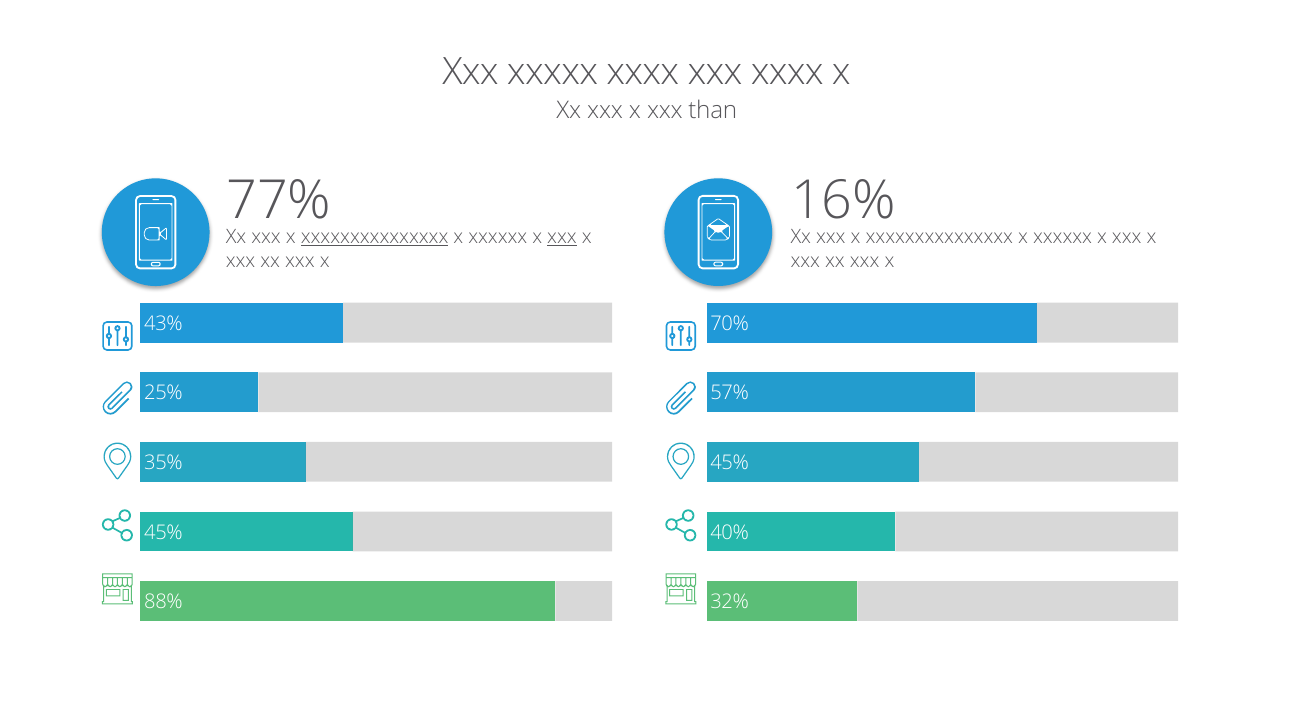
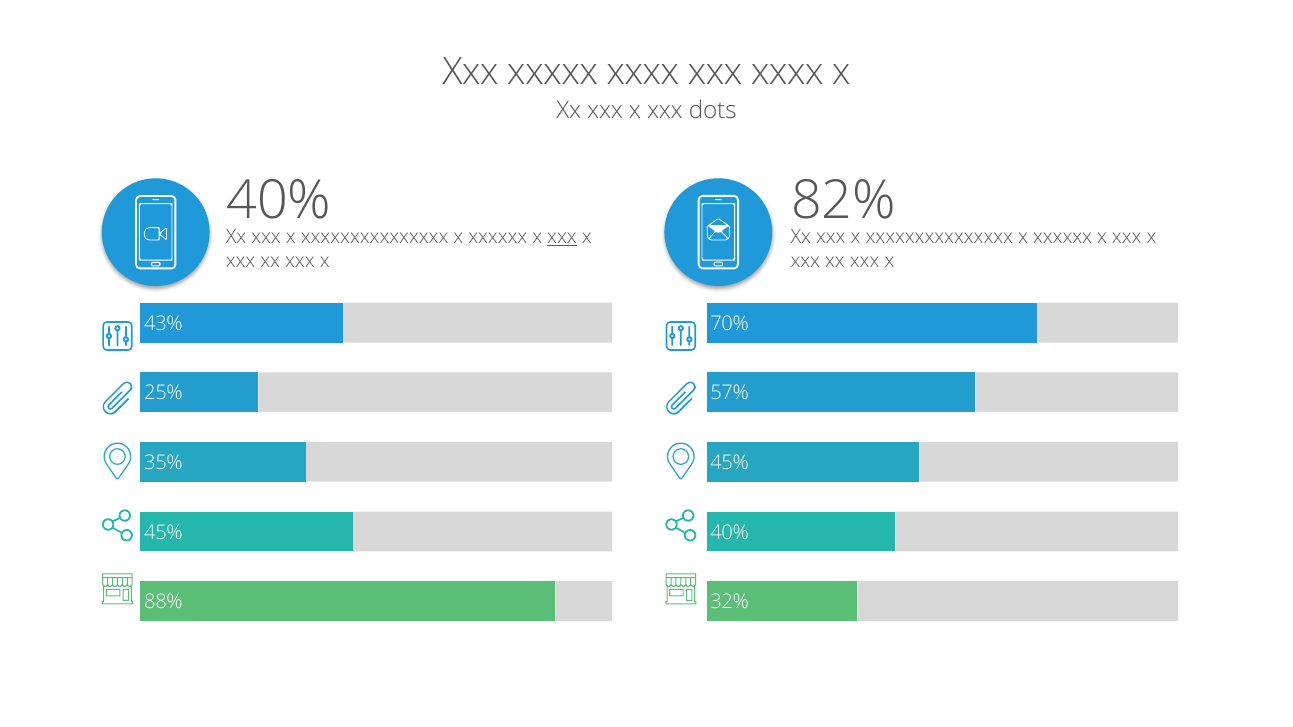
than: than -> dots (713, 111)
77%: 77% -> 40% (279, 201)
16%: 16% -> 82% (844, 201)
xxxxxxxxxxxxxxx underline: present -> none (375, 237)
